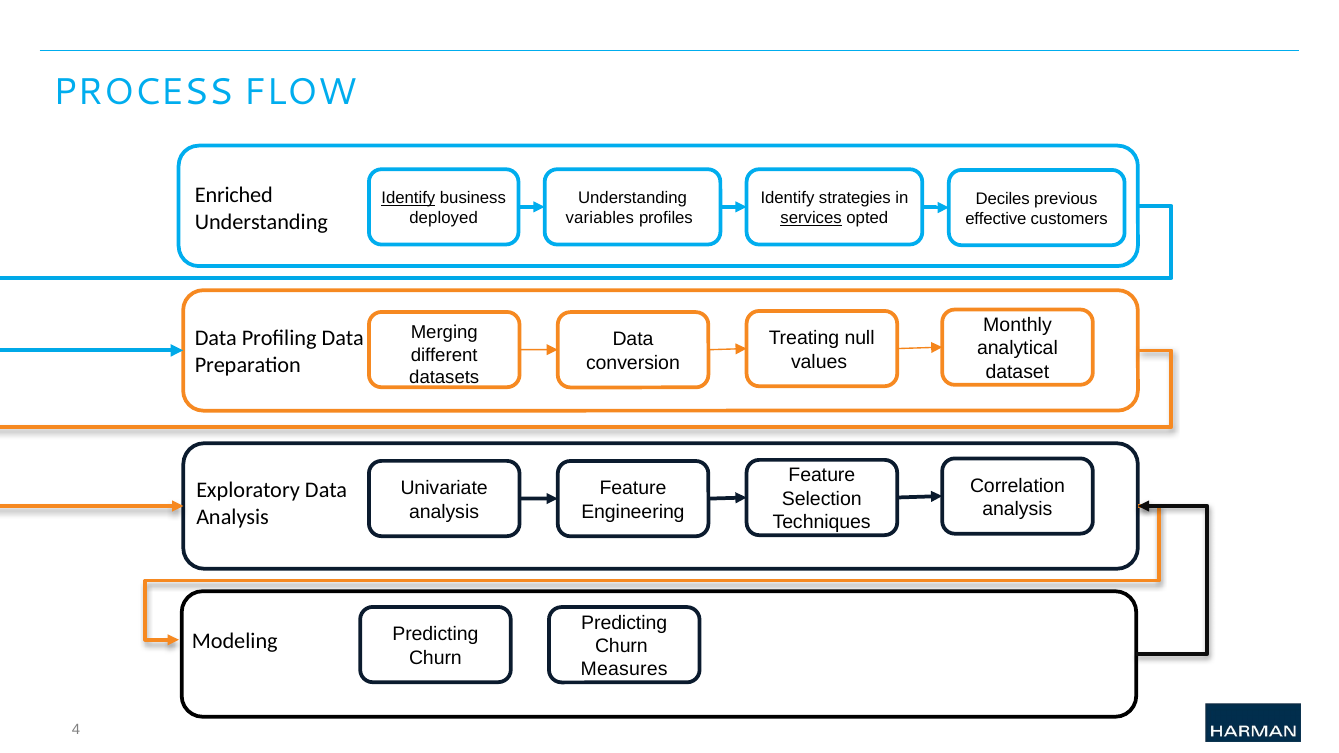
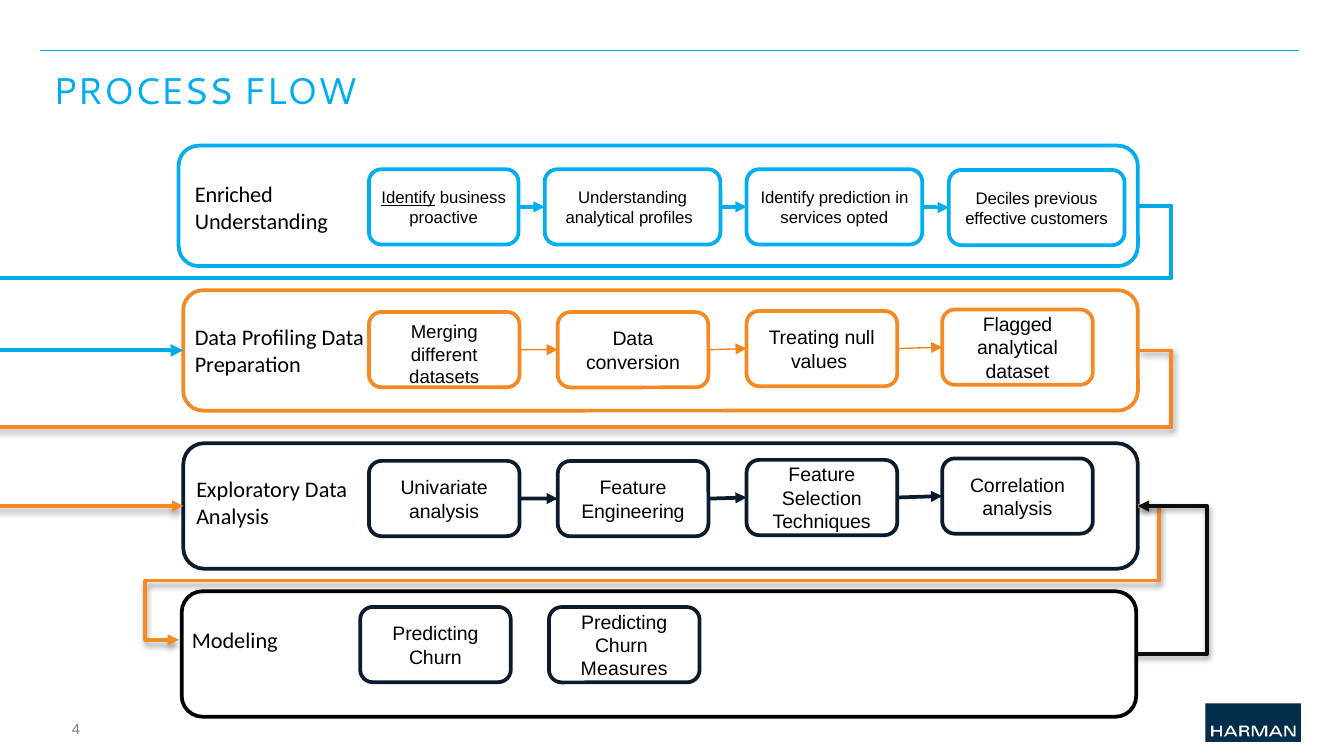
strategies: strategies -> prediction (855, 198)
deployed: deployed -> proactive (444, 218)
variables: variables -> analytical (600, 218)
services underline: present -> none (811, 218)
Monthly: Monthly -> Flagged (1018, 325)
